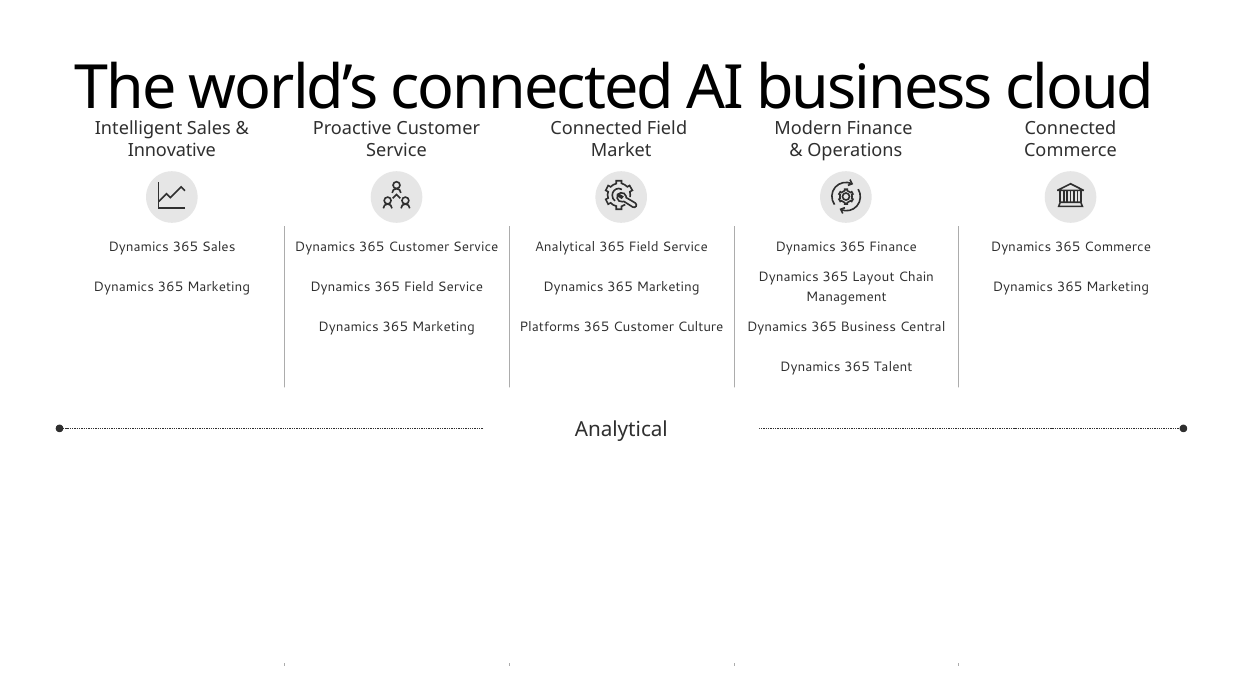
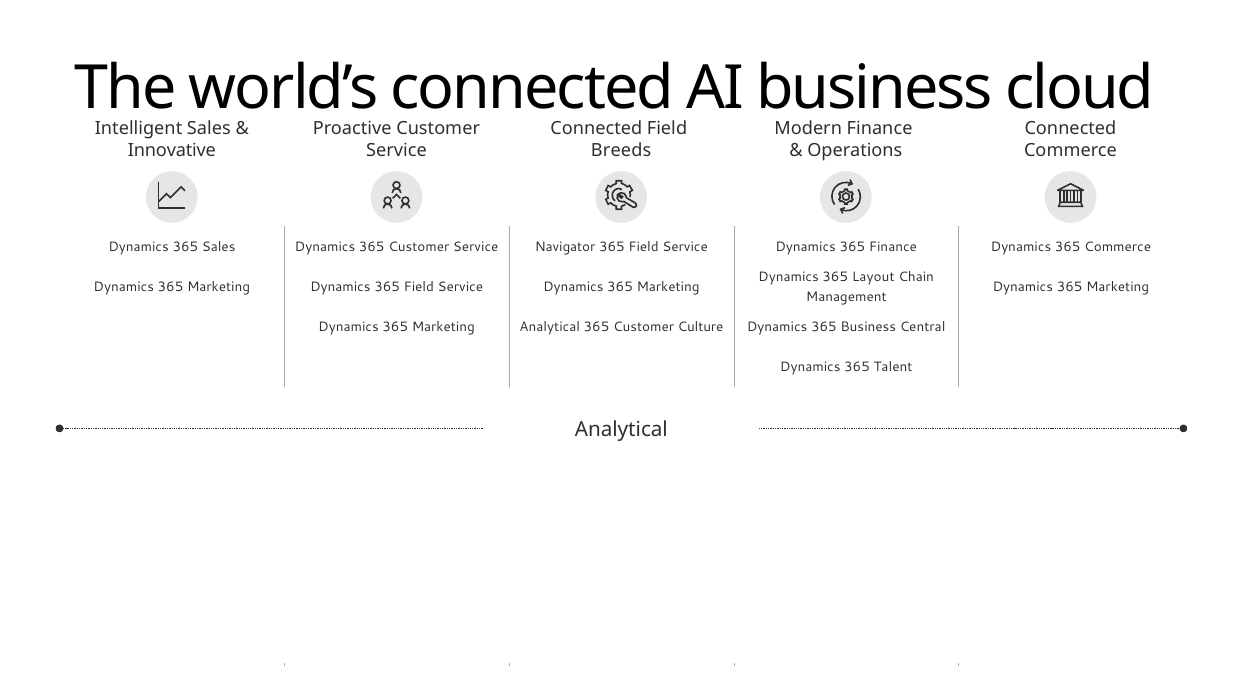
Market: Market -> Breeds (621, 151)
Service Analytical: Analytical -> Navigator (565, 247)
Marketing Platforms: Platforms -> Analytical (550, 327)
